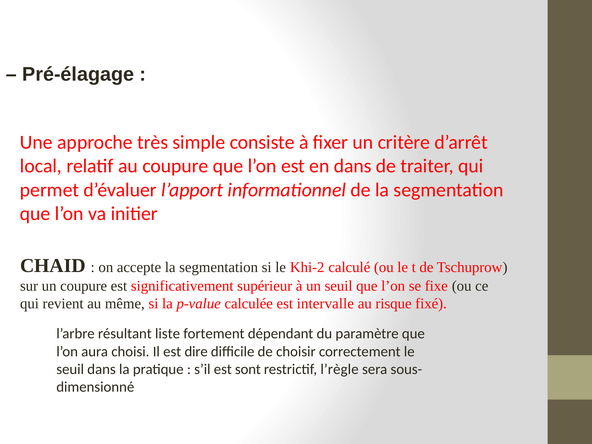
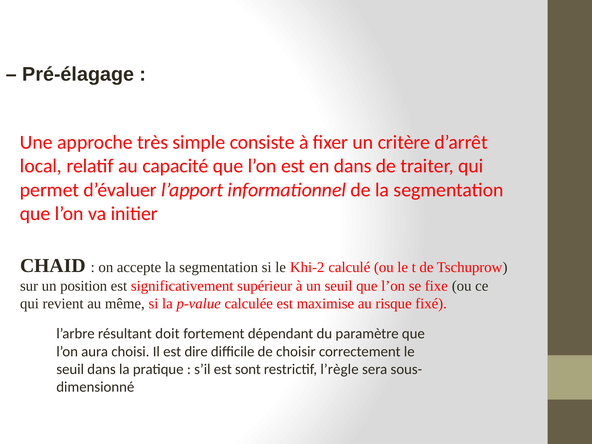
au coupure: coupure -> capacité (175, 166)
un coupure: coupure -> position (84, 286)
intervalle: intervalle -> maximise (325, 304)
liste: liste -> doit (167, 334)
